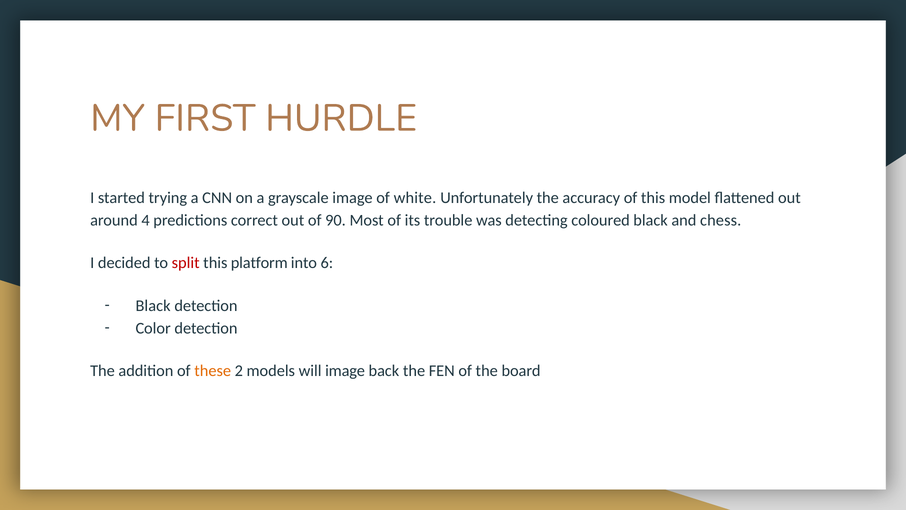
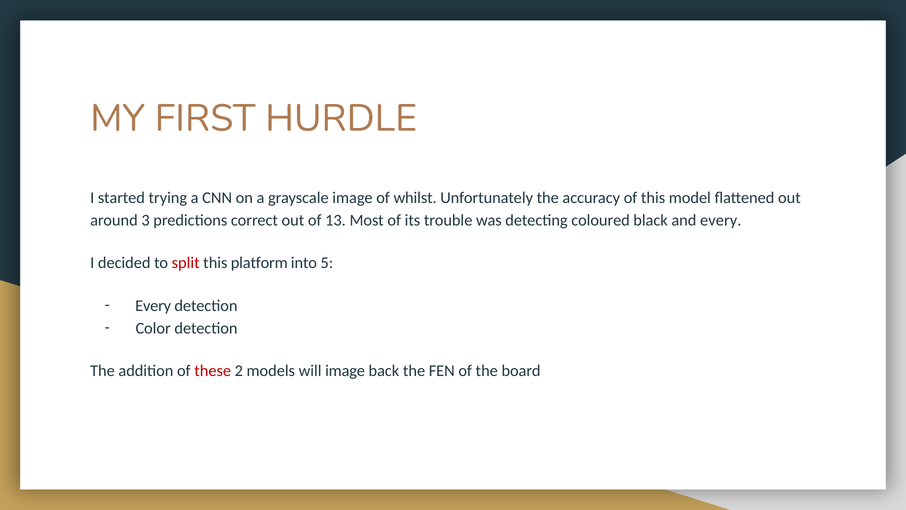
white: white -> whilst (415, 198)
4: 4 -> 3 (146, 220)
90: 90 -> 13 (336, 220)
and chess: chess -> every (721, 220)
6: 6 -> 5 (327, 263)
Black: Black -> Every (153, 306)
these colour: orange -> red (213, 371)
